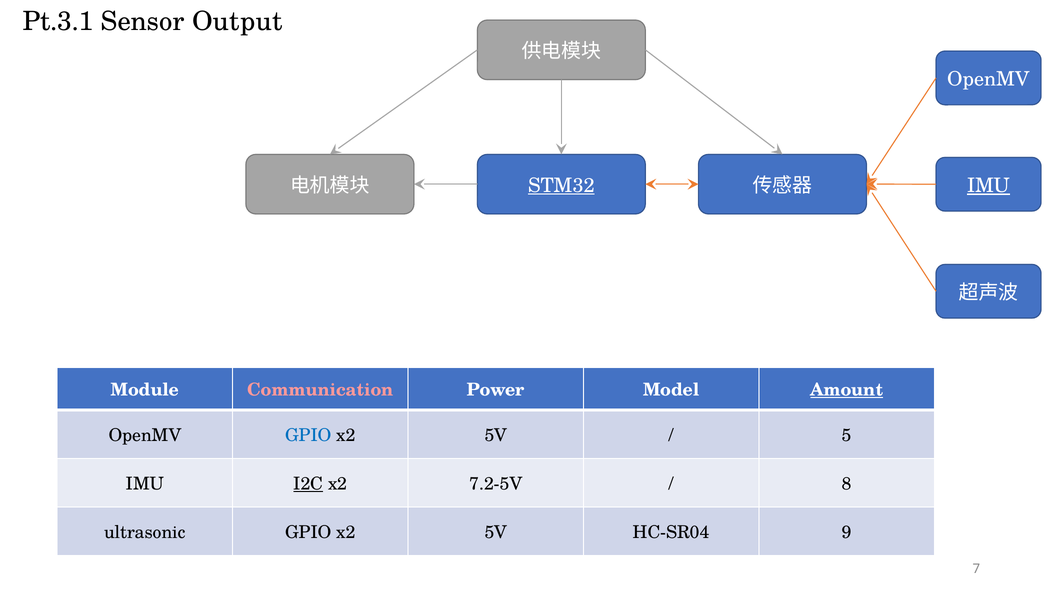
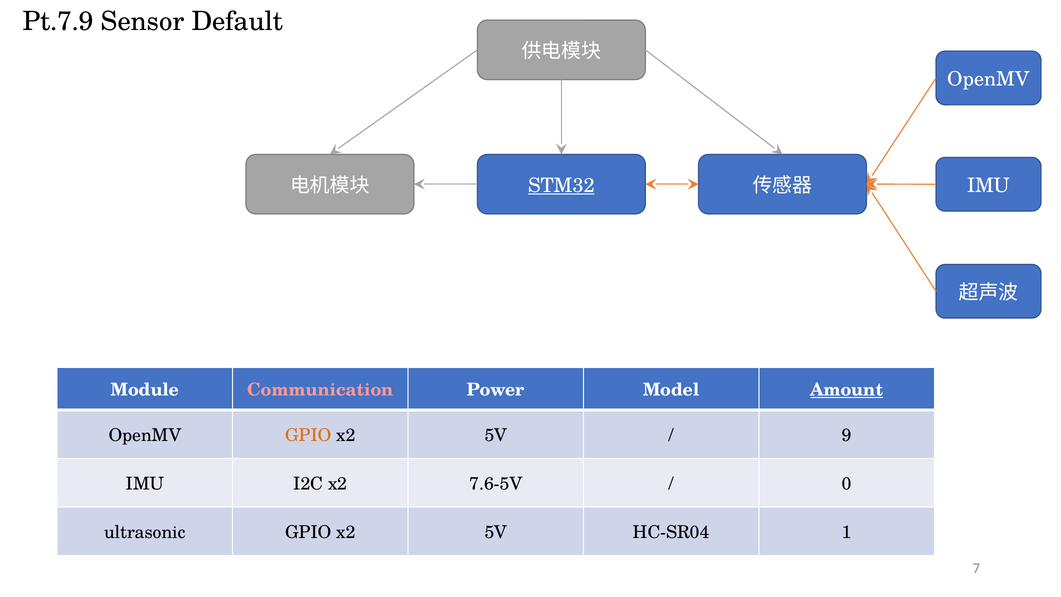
Pt.3.1: Pt.3.1 -> Pt.7.9 (58, 22)
Output: Output -> Default (237, 22)
IMU underline: present -> none (989, 186)
GPIO colour: blue -> orange (308, 435)
5: 5 -> 9 (847, 435)
I2C underline: present -> none (308, 484)
7.2-5V: 7.2-5V -> 7.6-5V (496, 484)
8: 8 -> 0 (847, 484)
9: 9 -> 1 (847, 532)
